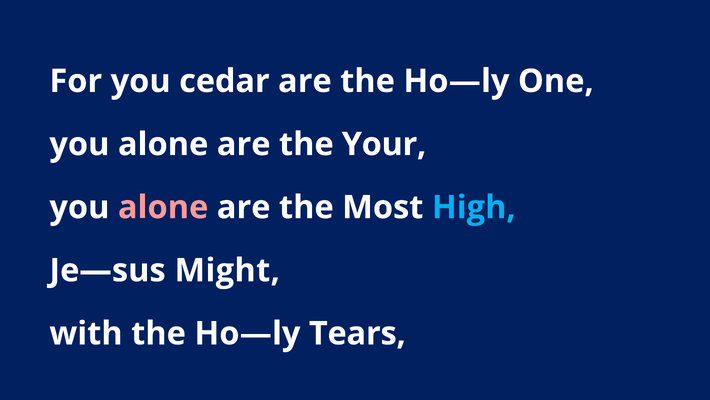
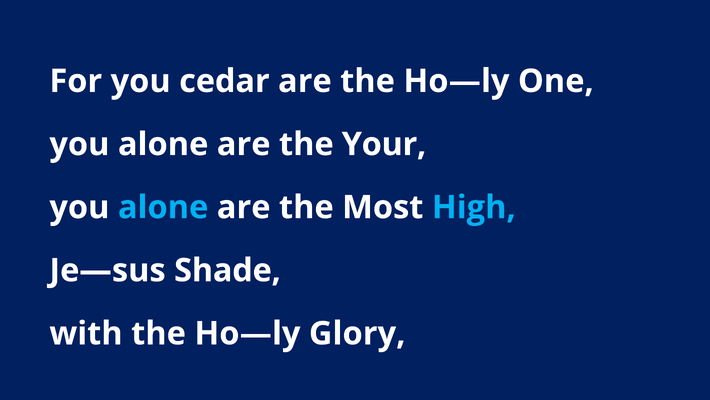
alone colour: pink -> light blue (163, 207)
Might: Might -> Shade (227, 270)
Tears: Tears -> Glory (357, 333)
